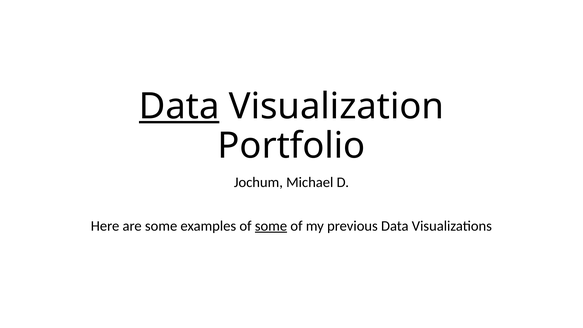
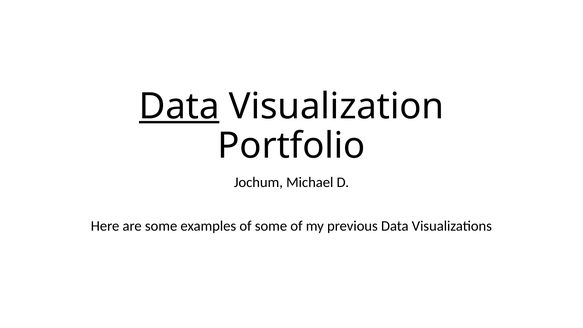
some underline: present -> none (271, 226)
